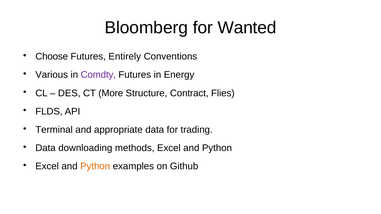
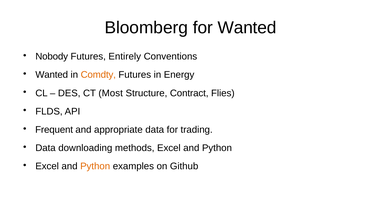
Choose: Choose -> Nobody (52, 57)
Various: Various -> Wanted (52, 75)
Comdty colour: purple -> orange (98, 75)
More: More -> Most (111, 93)
Terminal: Terminal -> Frequent (54, 130)
